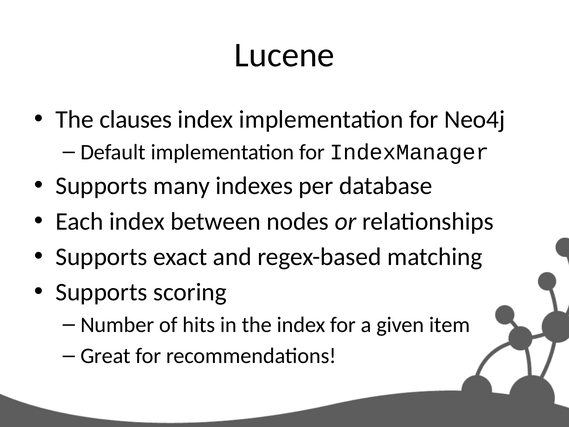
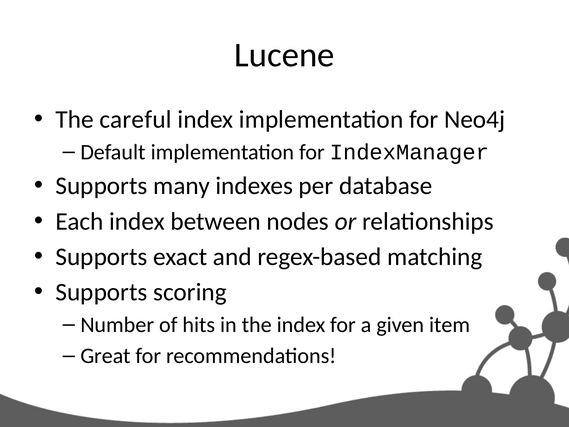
clauses: clauses -> careful (136, 119)
